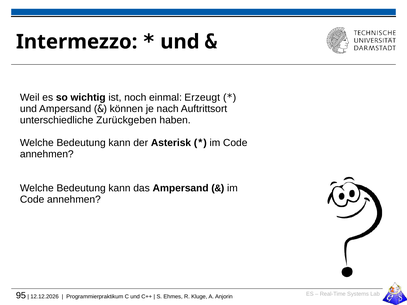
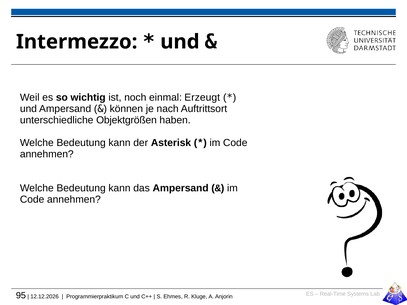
Zurückgeben: Zurückgeben -> Objektgrößen (126, 120)
